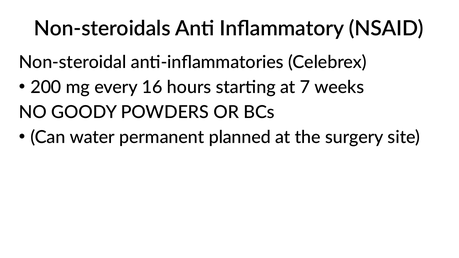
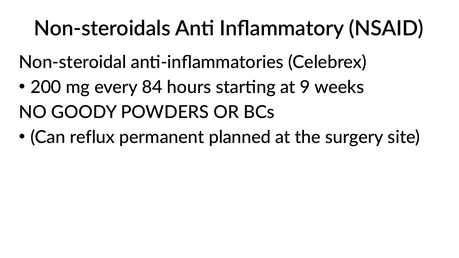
16: 16 -> 84 (152, 87)
7: 7 -> 9 (305, 87)
water: water -> reflux (92, 138)
